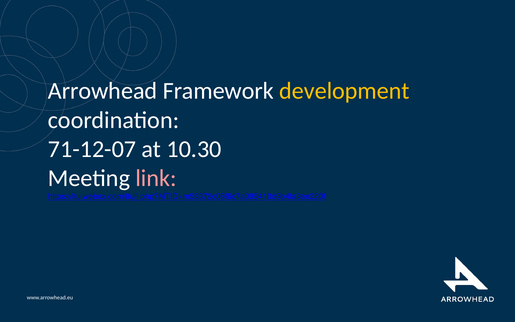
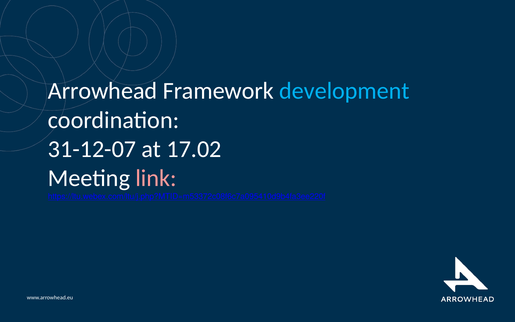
development colour: yellow -> light blue (344, 91)
71-12-07: 71-12-07 -> 31-12-07 (92, 149)
10.30: 10.30 -> 17.02 (194, 149)
